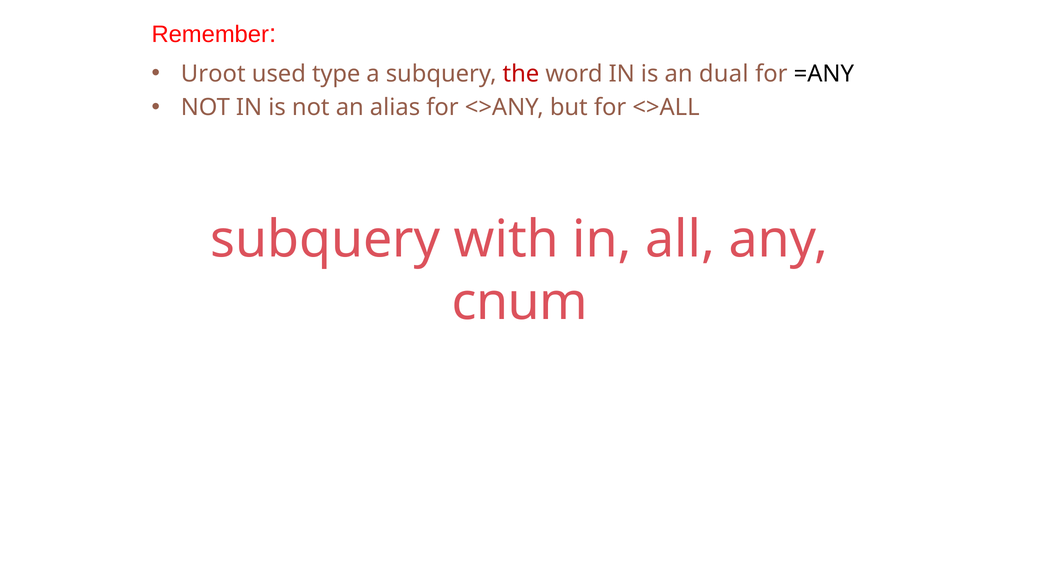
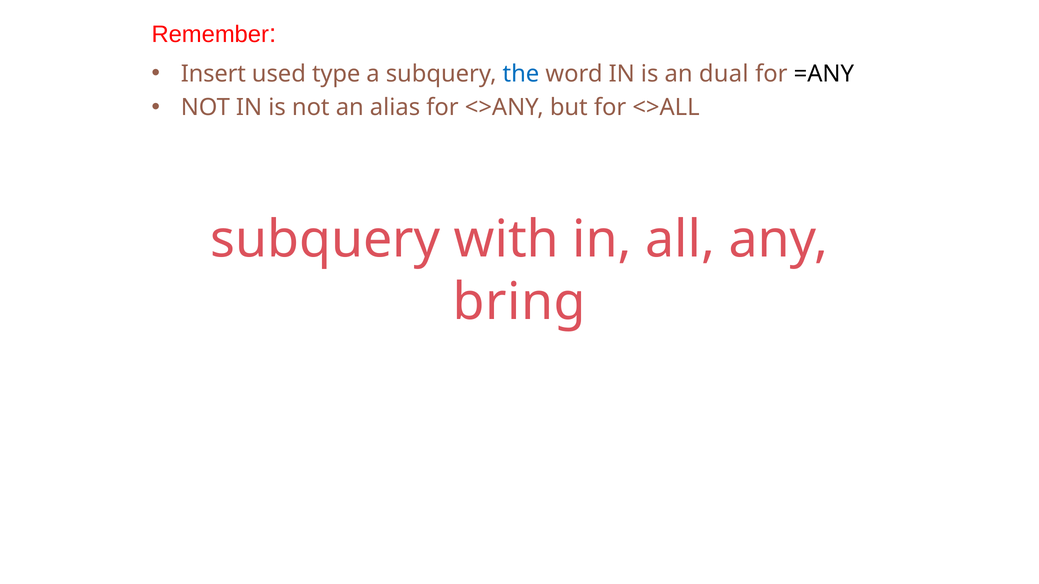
Uroot: Uroot -> Insert (213, 74)
the colour: red -> blue (521, 74)
cnum: cnum -> bring (519, 302)
